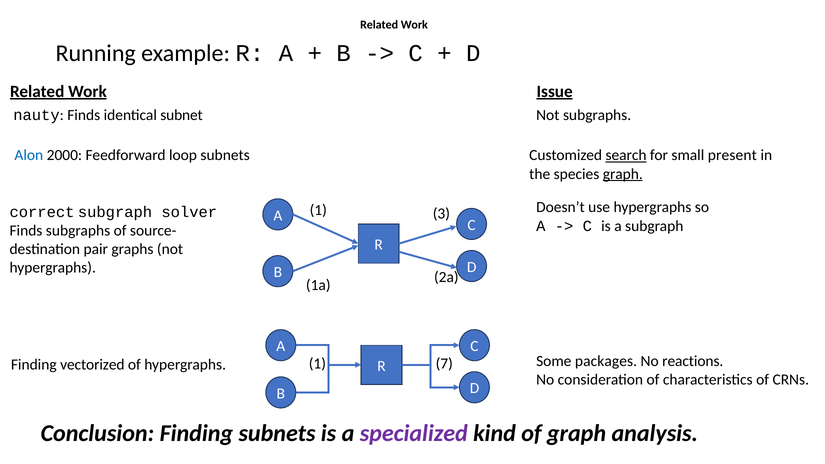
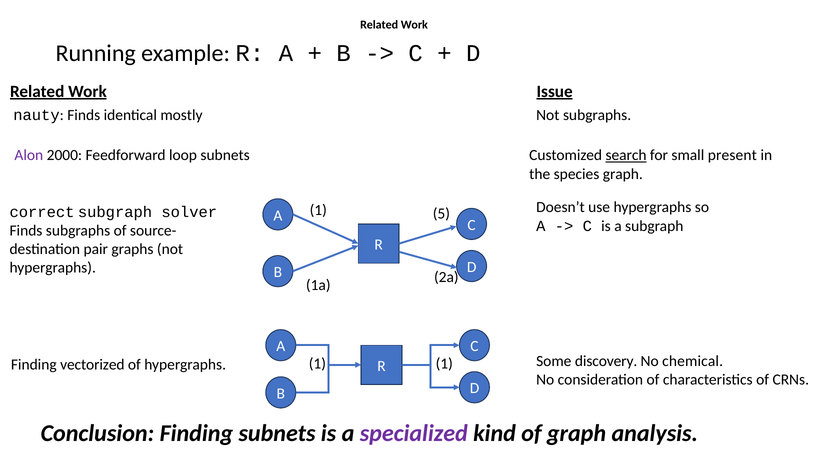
subnet: subnet -> mostly (181, 115)
Alon colour: blue -> purple (29, 155)
graph underline: present -> none (623, 174)
3: 3 -> 5 (441, 214)
1 7: 7 -> 1 (444, 364)
packages: packages -> discovery (606, 361)
reactions: reactions -> chemical (693, 361)
